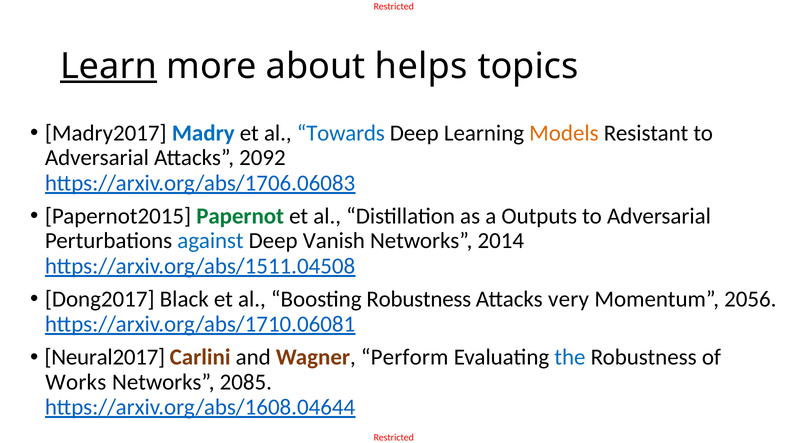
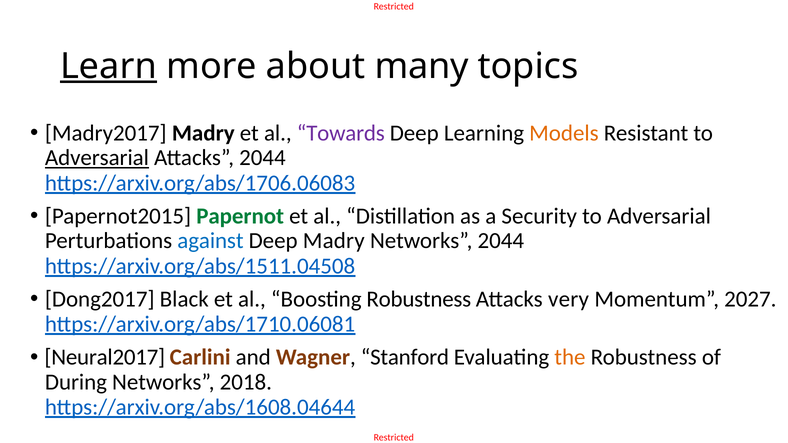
helps: helps -> many (422, 66)
Madry colour: blue -> black (203, 133)
Towards colour: blue -> purple (341, 133)
Adversarial underline: none -> present (97, 158)
Attacks 2092: 2092 -> 2044 (262, 158)
Outputs: Outputs -> Security (539, 216)
Deep Vanish: Vanish -> Madry (334, 241)
Networks 2014: 2014 -> 2044 (501, 241)
2056: 2056 -> 2027 (750, 299)
Perform: Perform -> Stanford (405, 358)
the colour: blue -> orange (570, 358)
Works: Works -> During (76, 382)
2085: 2085 -> 2018 (246, 382)
